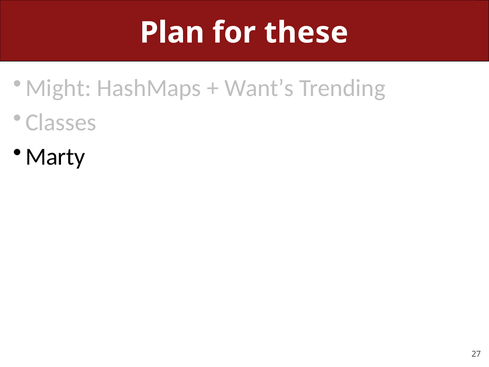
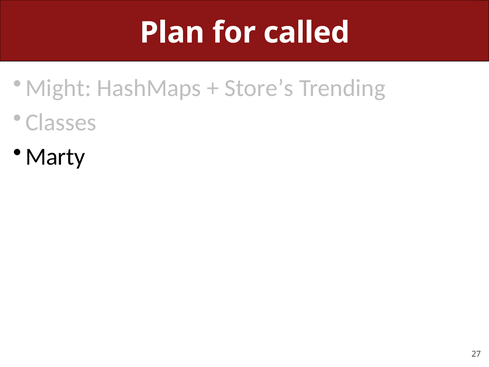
these: these -> called (306, 33)
Want’s: Want’s -> Store’s (259, 88)
